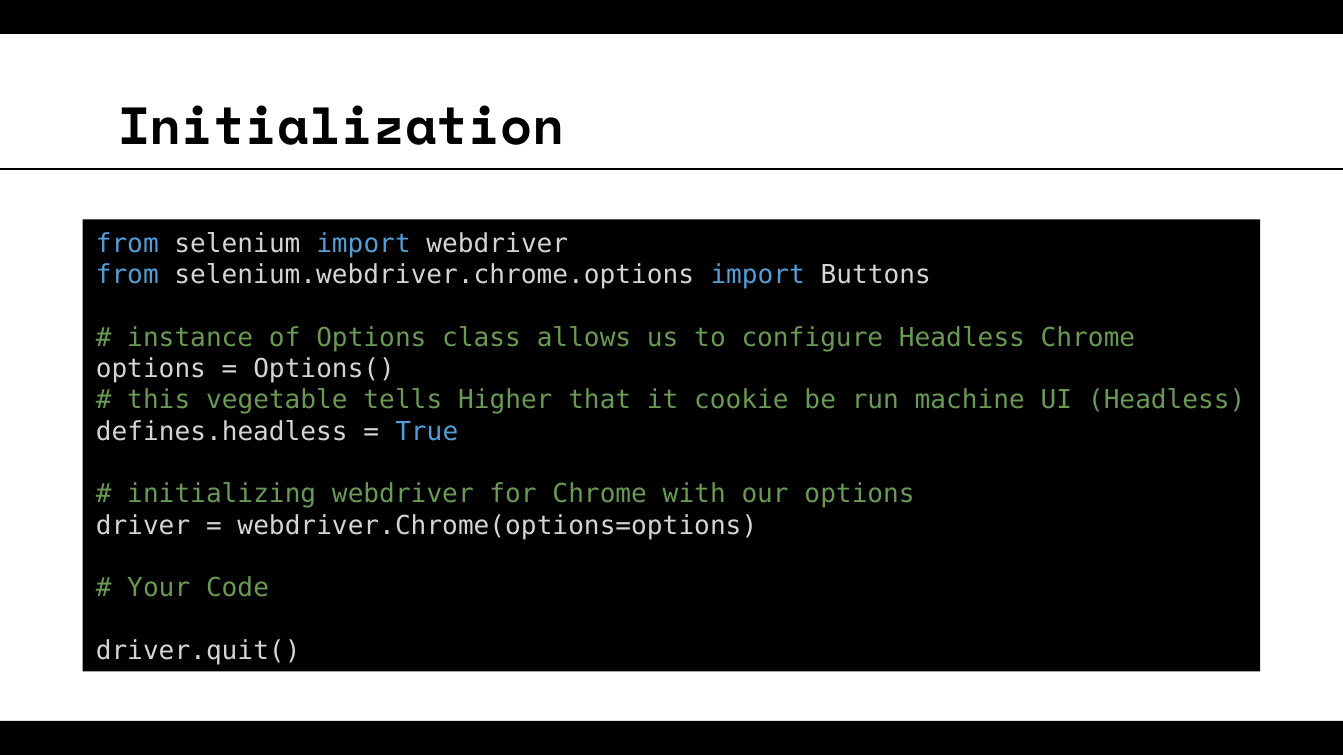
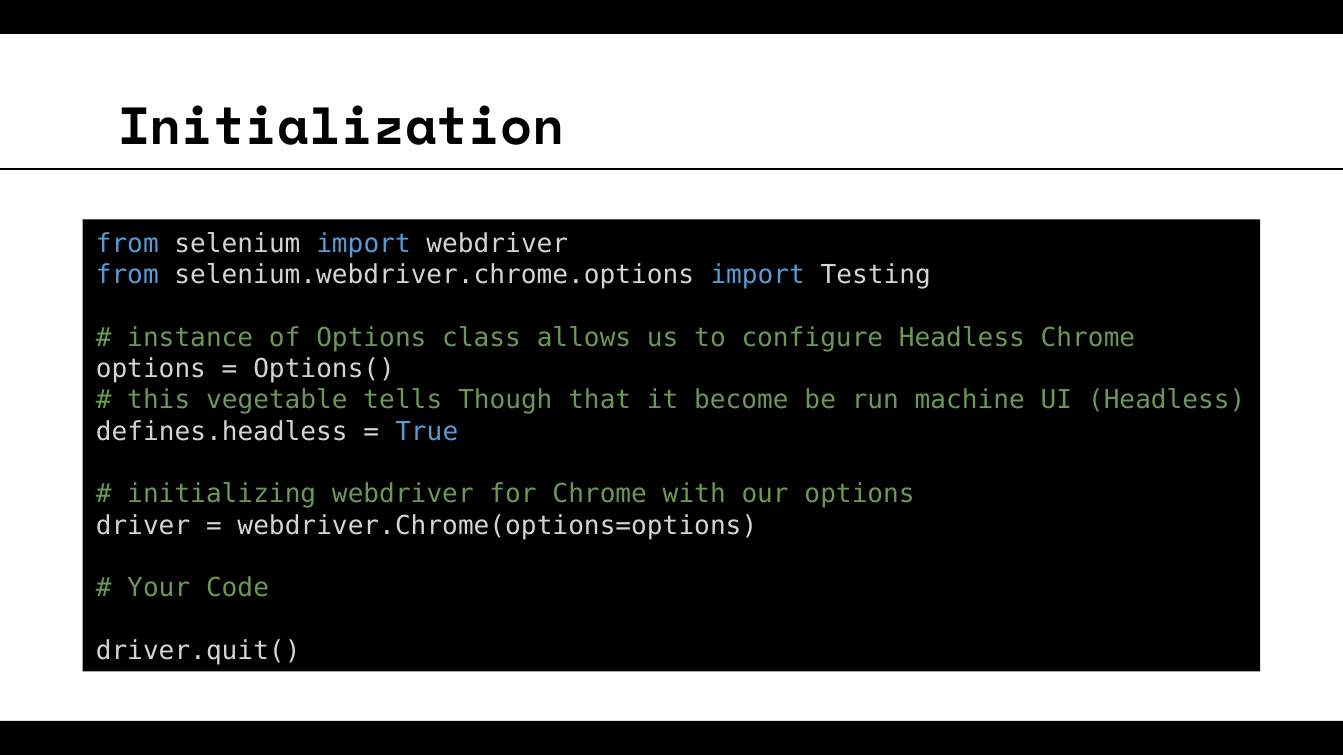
Buttons: Buttons -> Testing (876, 275)
Higher: Higher -> Though (505, 400)
cookie: cookie -> become (741, 400)
